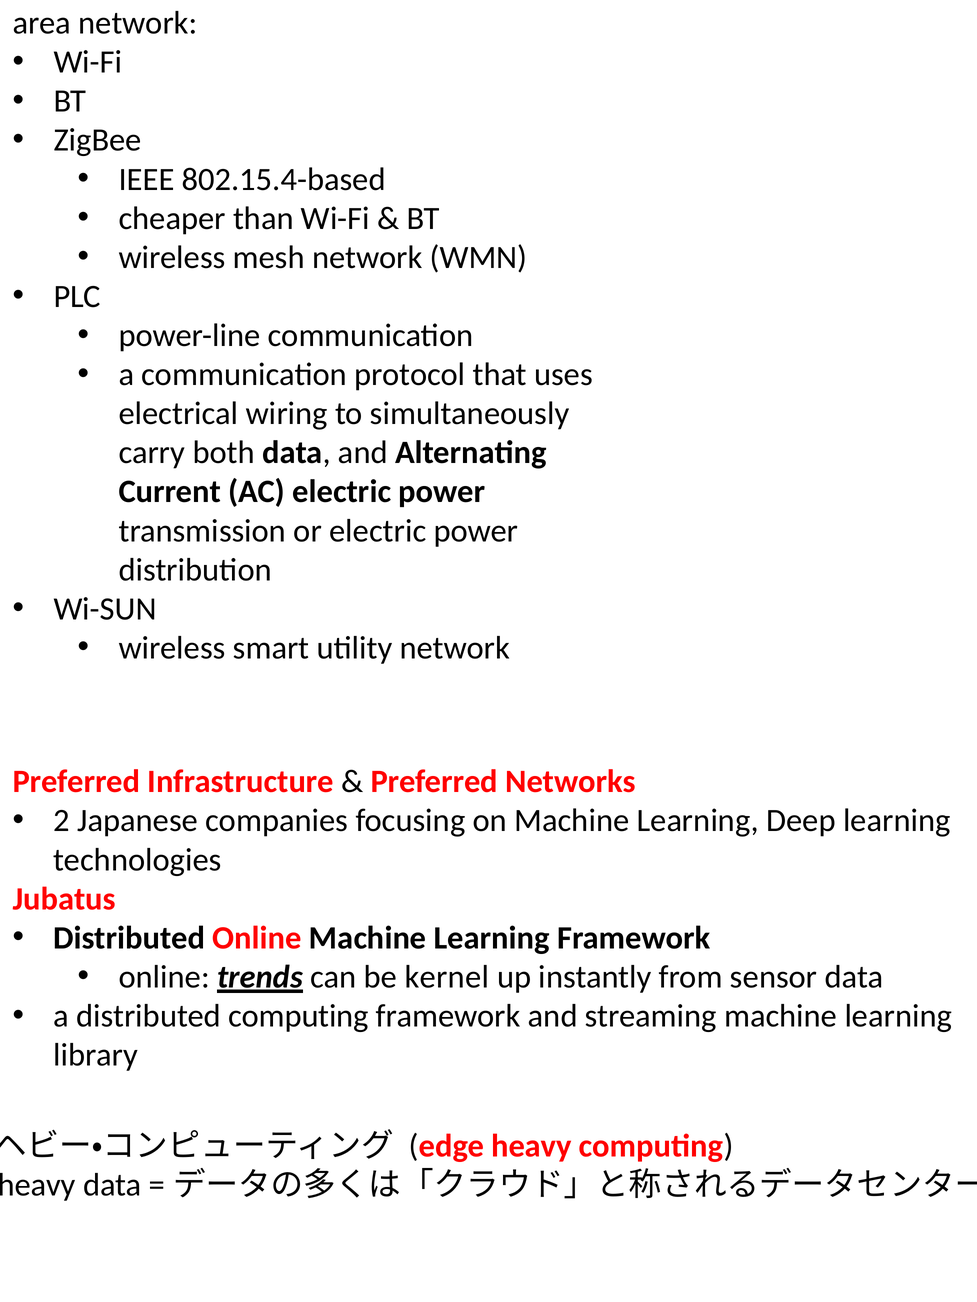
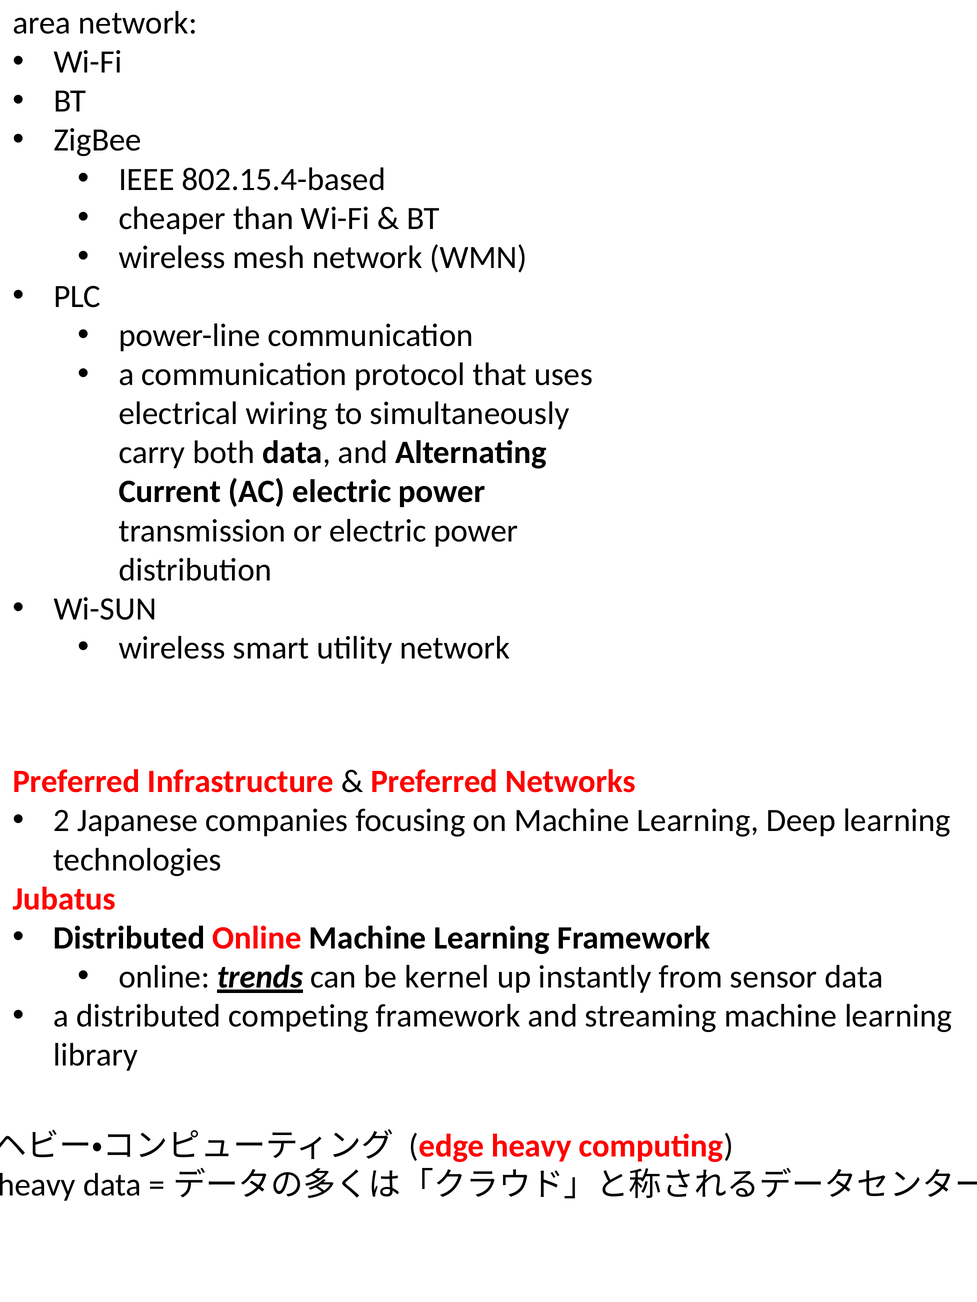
distributed computing: computing -> competing (298, 1017)
